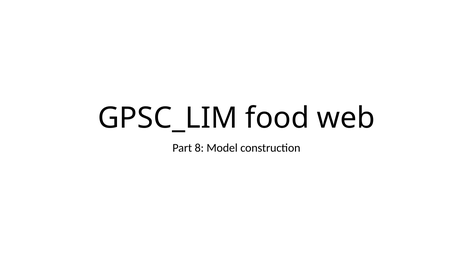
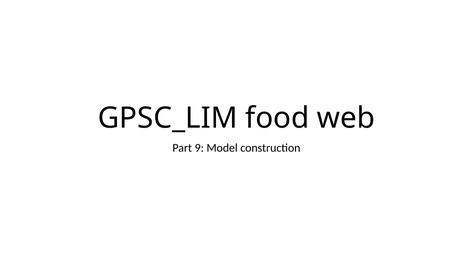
8: 8 -> 9 (199, 148)
